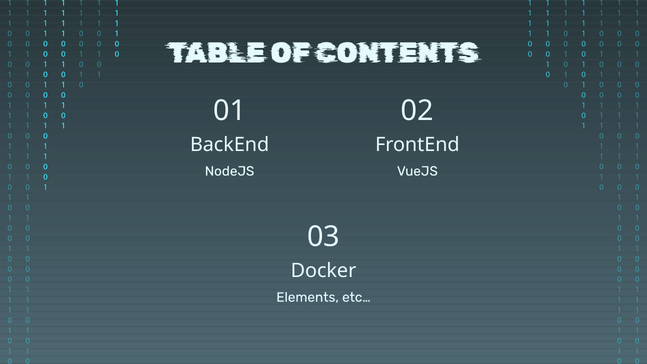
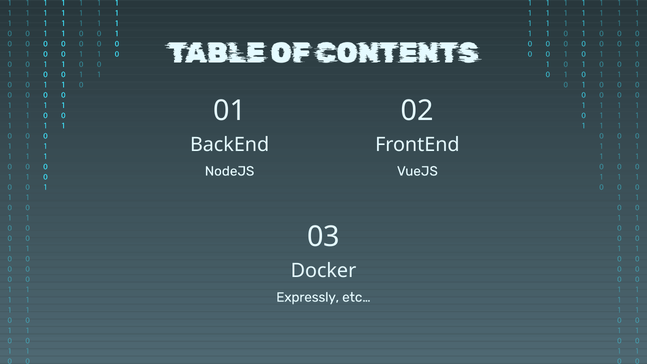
Elements: Elements -> Expressly (308, 297)
